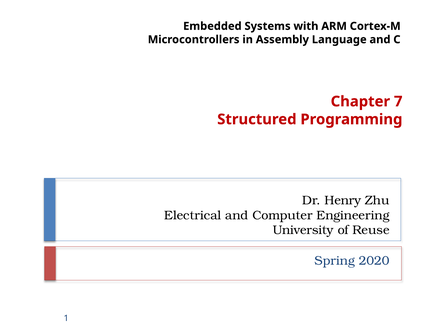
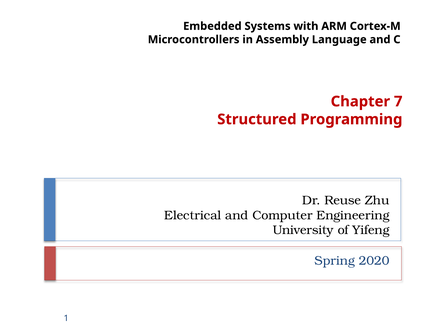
Henry: Henry -> Reuse (343, 200)
Reuse: Reuse -> Yifeng (371, 230)
